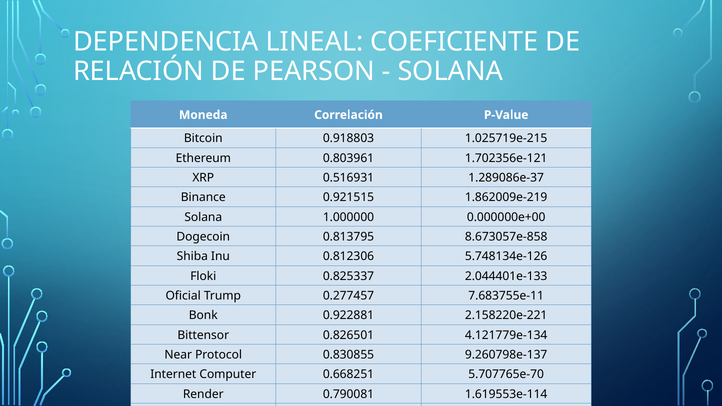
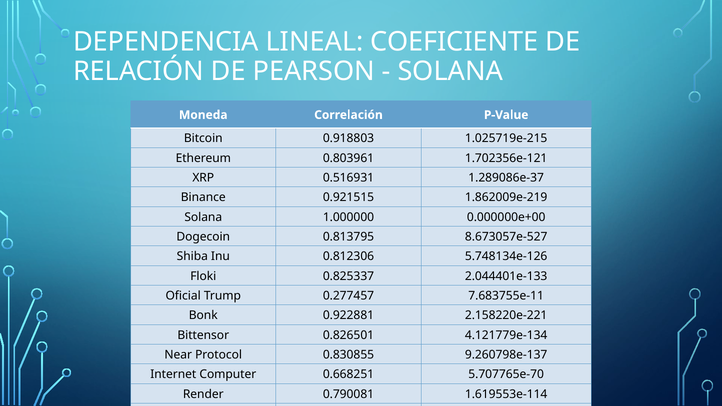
8.673057e-858: 8.673057e-858 -> 8.673057e-527 (506, 237)
